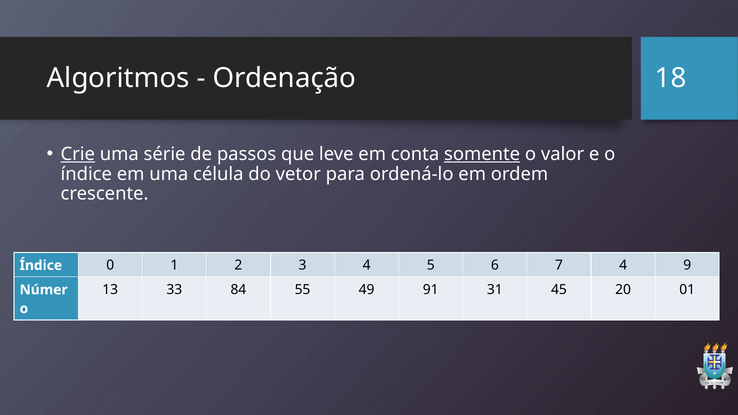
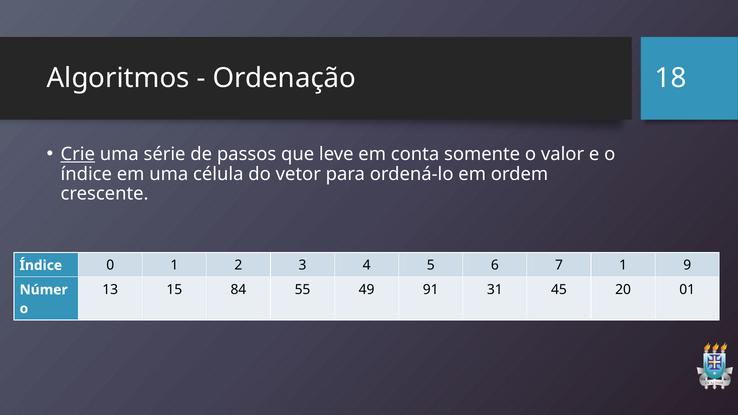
somente underline: present -> none (482, 154)
7 4: 4 -> 1 (623, 265)
33: 33 -> 15 (174, 290)
